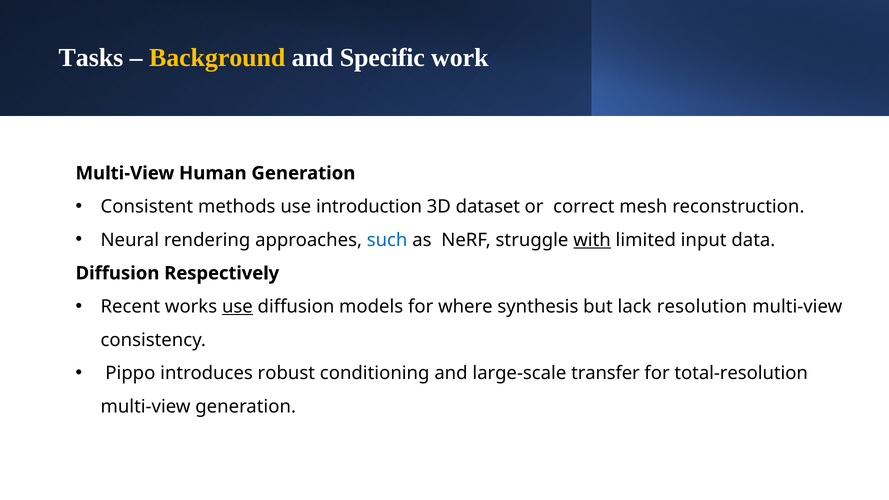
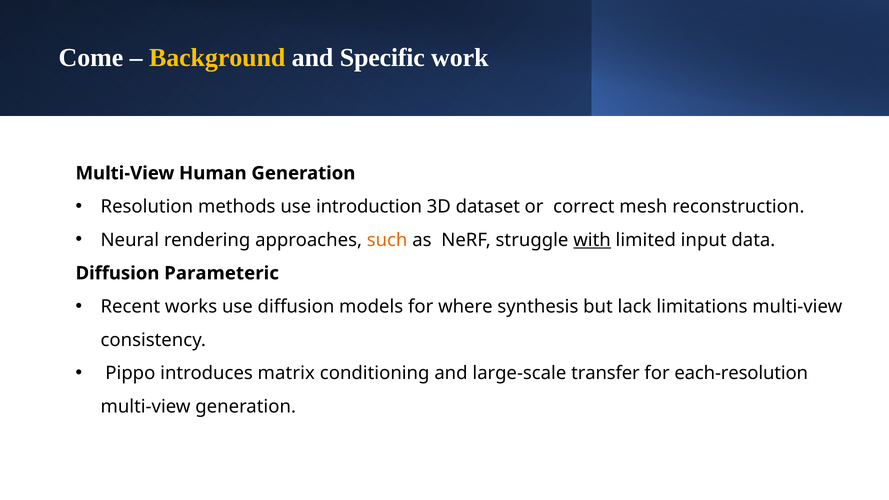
Tasks: Tasks -> Come (91, 58)
Consistent: Consistent -> Resolution (147, 207)
such colour: blue -> orange (387, 240)
Respectively: Respectively -> Parameteric (222, 273)
use underline: present -> none (237, 307)
resolution: resolution -> limitations (702, 307)
robust: robust -> matrix (286, 373)
total-resolution: total-resolution -> each-resolution (741, 373)
